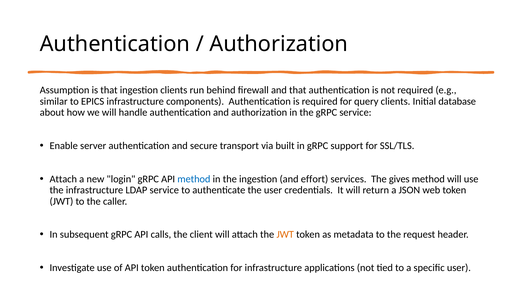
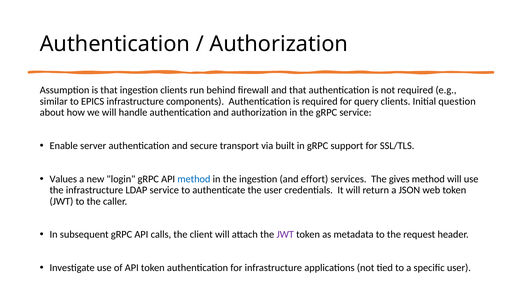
database: database -> question (457, 101)
Attach: Attach -> Values (63, 179)
JWT colour: orange -> purple (285, 234)
